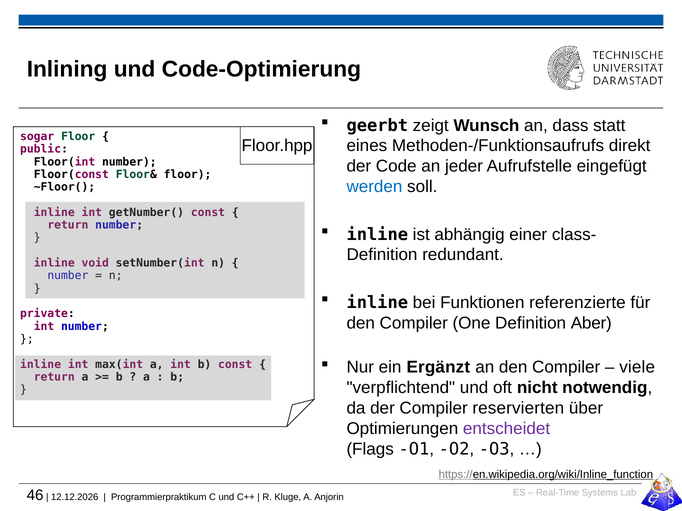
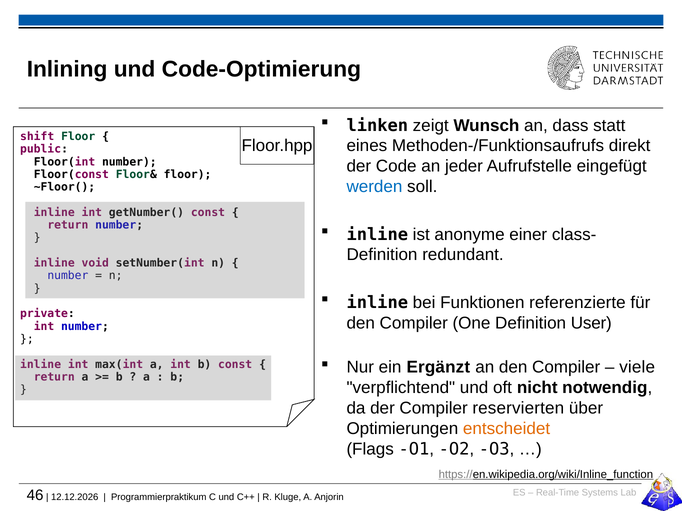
geerbt: geerbt -> linken (377, 126)
sogar: sogar -> shift (37, 137)
abhängig: abhängig -> anonyme (470, 235)
Aber: Aber -> User (591, 323)
entscheidet colour: purple -> orange (507, 429)
